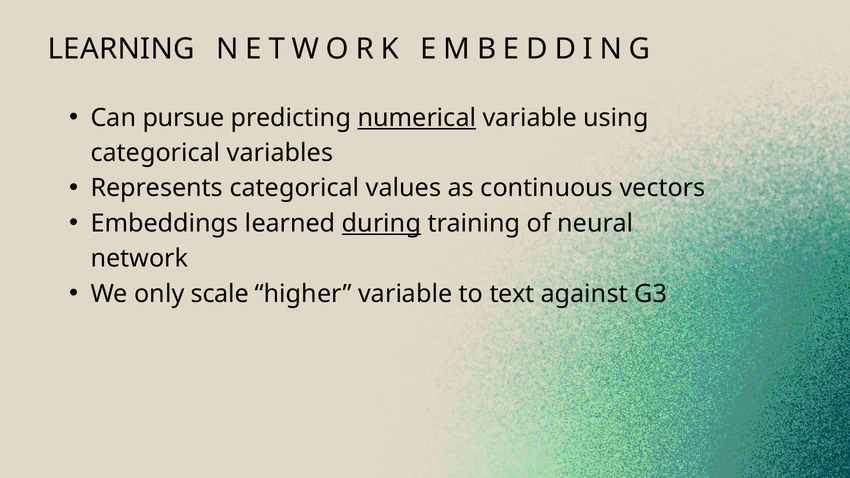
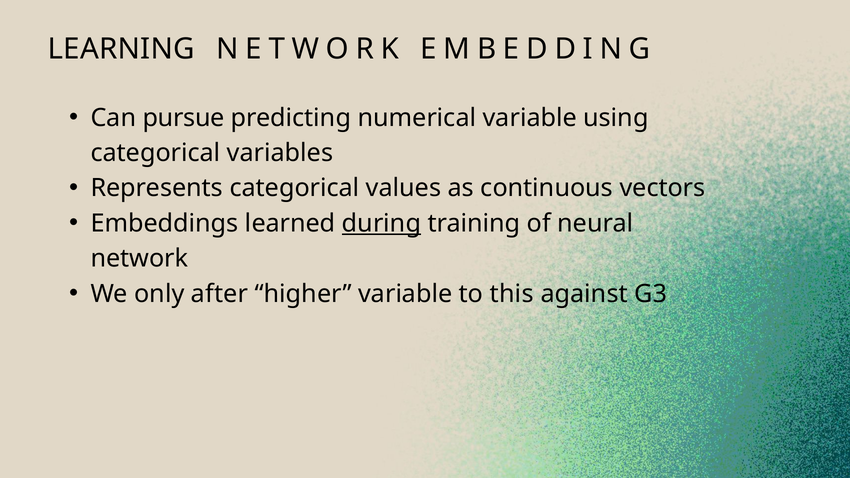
numerical underline: present -> none (417, 118)
scale: scale -> after (220, 294)
text: text -> this (512, 294)
